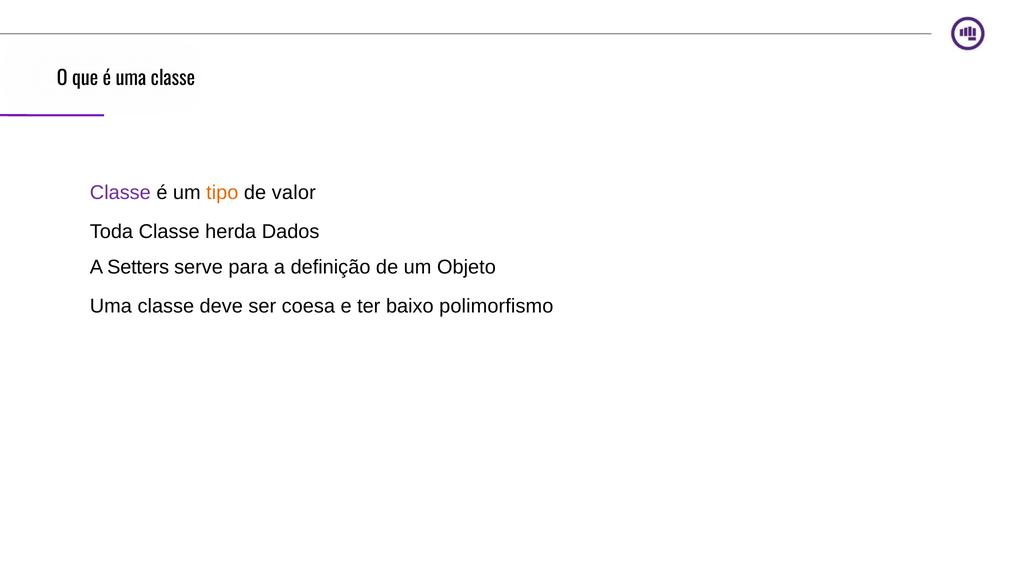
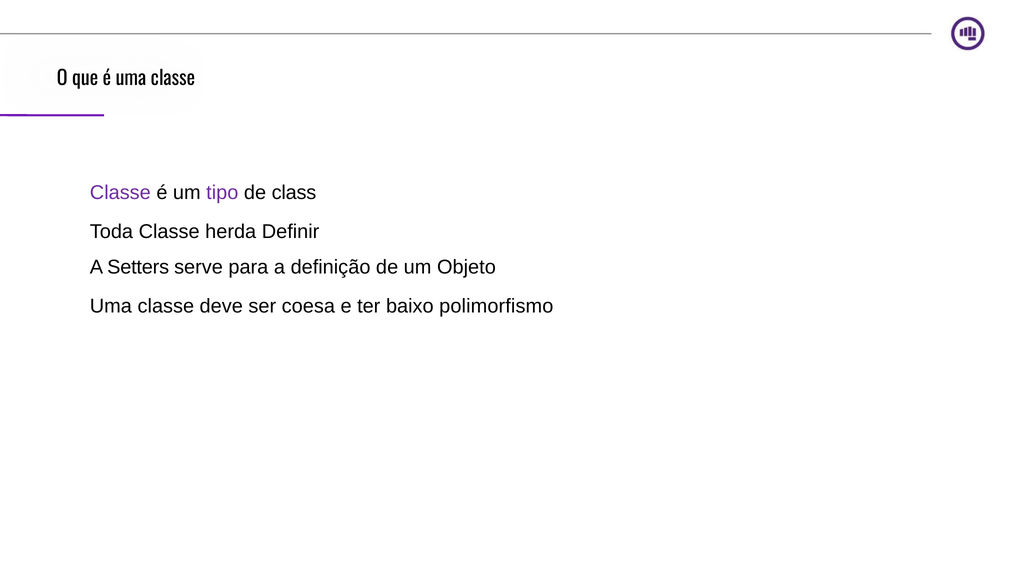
tipo colour: orange -> purple (222, 192)
valor: valor -> class (294, 192)
Dados: Dados -> Definir (291, 232)
